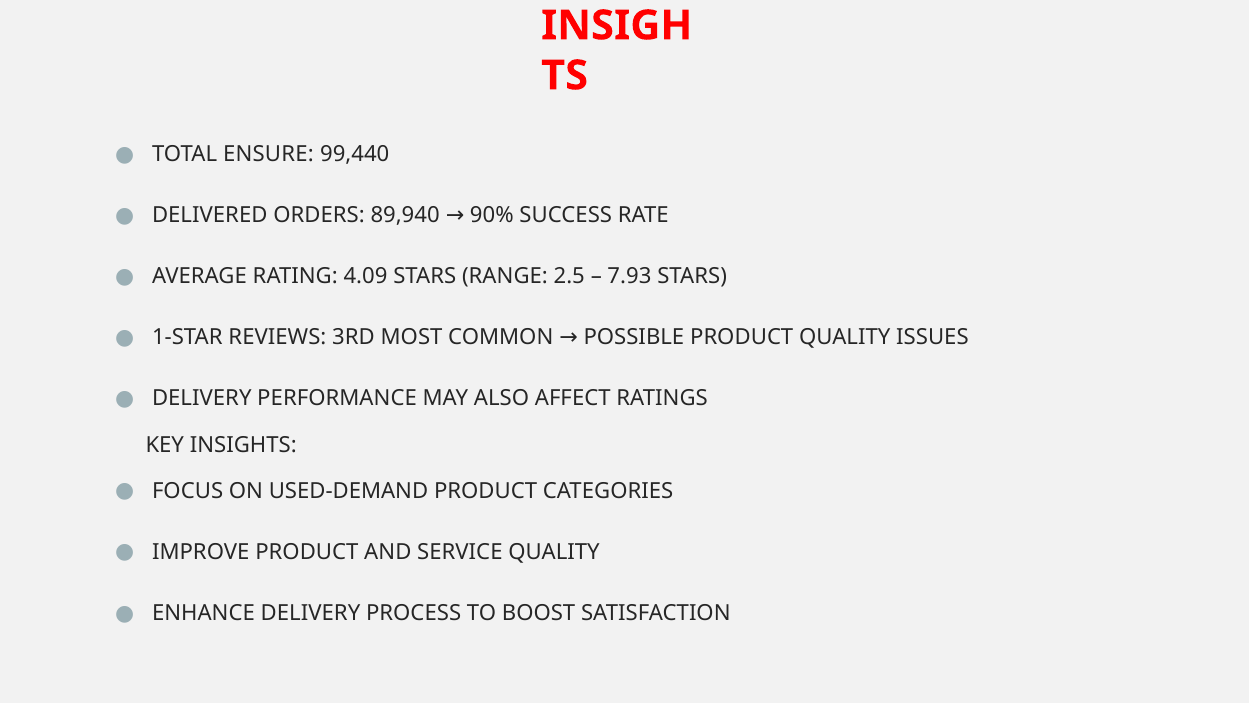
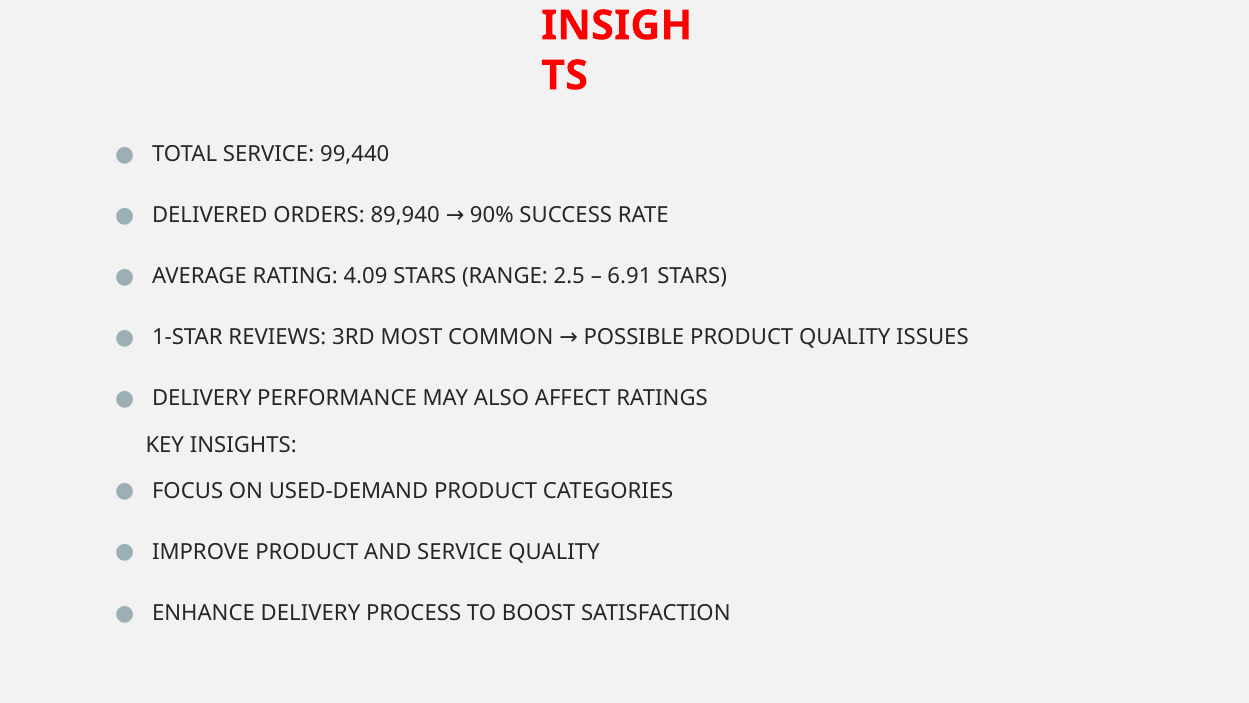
TOTAL ENSURE: ENSURE -> SERVICE (269, 154)
7.93: 7.93 -> 6.91 (629, 276)
